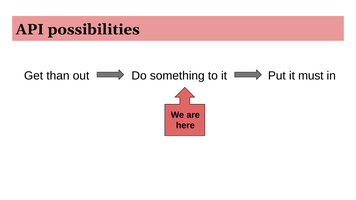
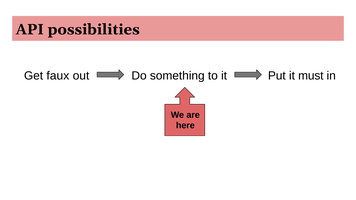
than: than -> faux (58, 76)
